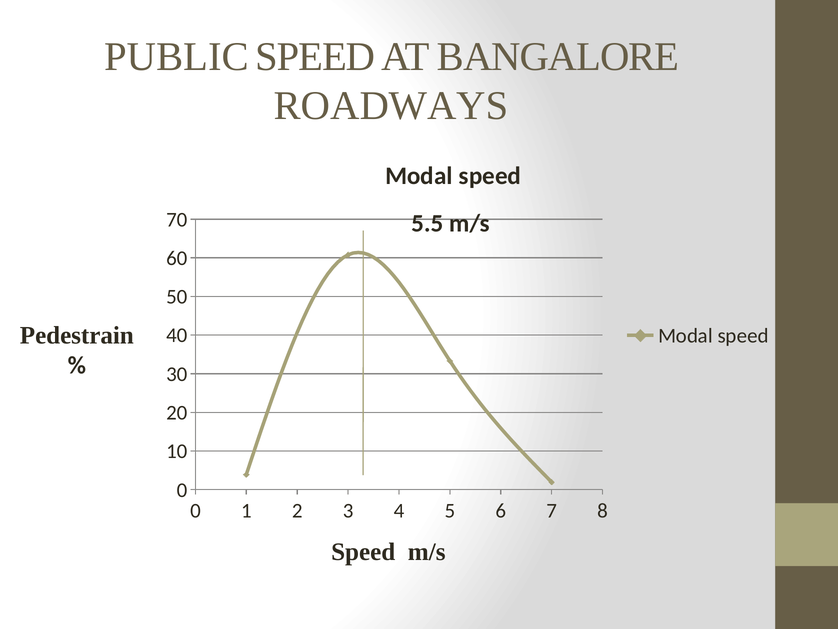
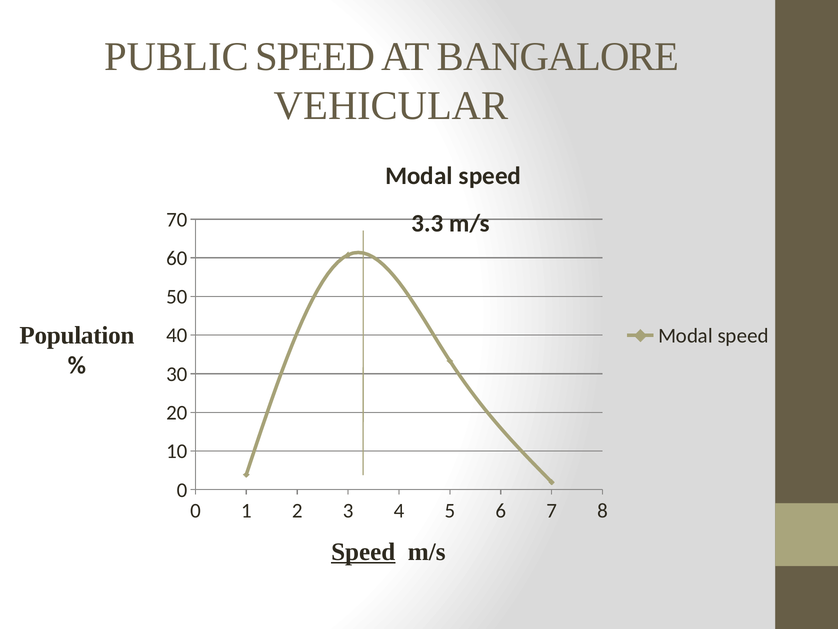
ROADWAYS: ROADWAYS -> VEHICULAR (391, 106)
5.5: 5.5 -> 3.3 (427, 223)
Pedestrain: Pedestrain -> Population (77, 335)
Speed underline: none -> present (363, 552)
